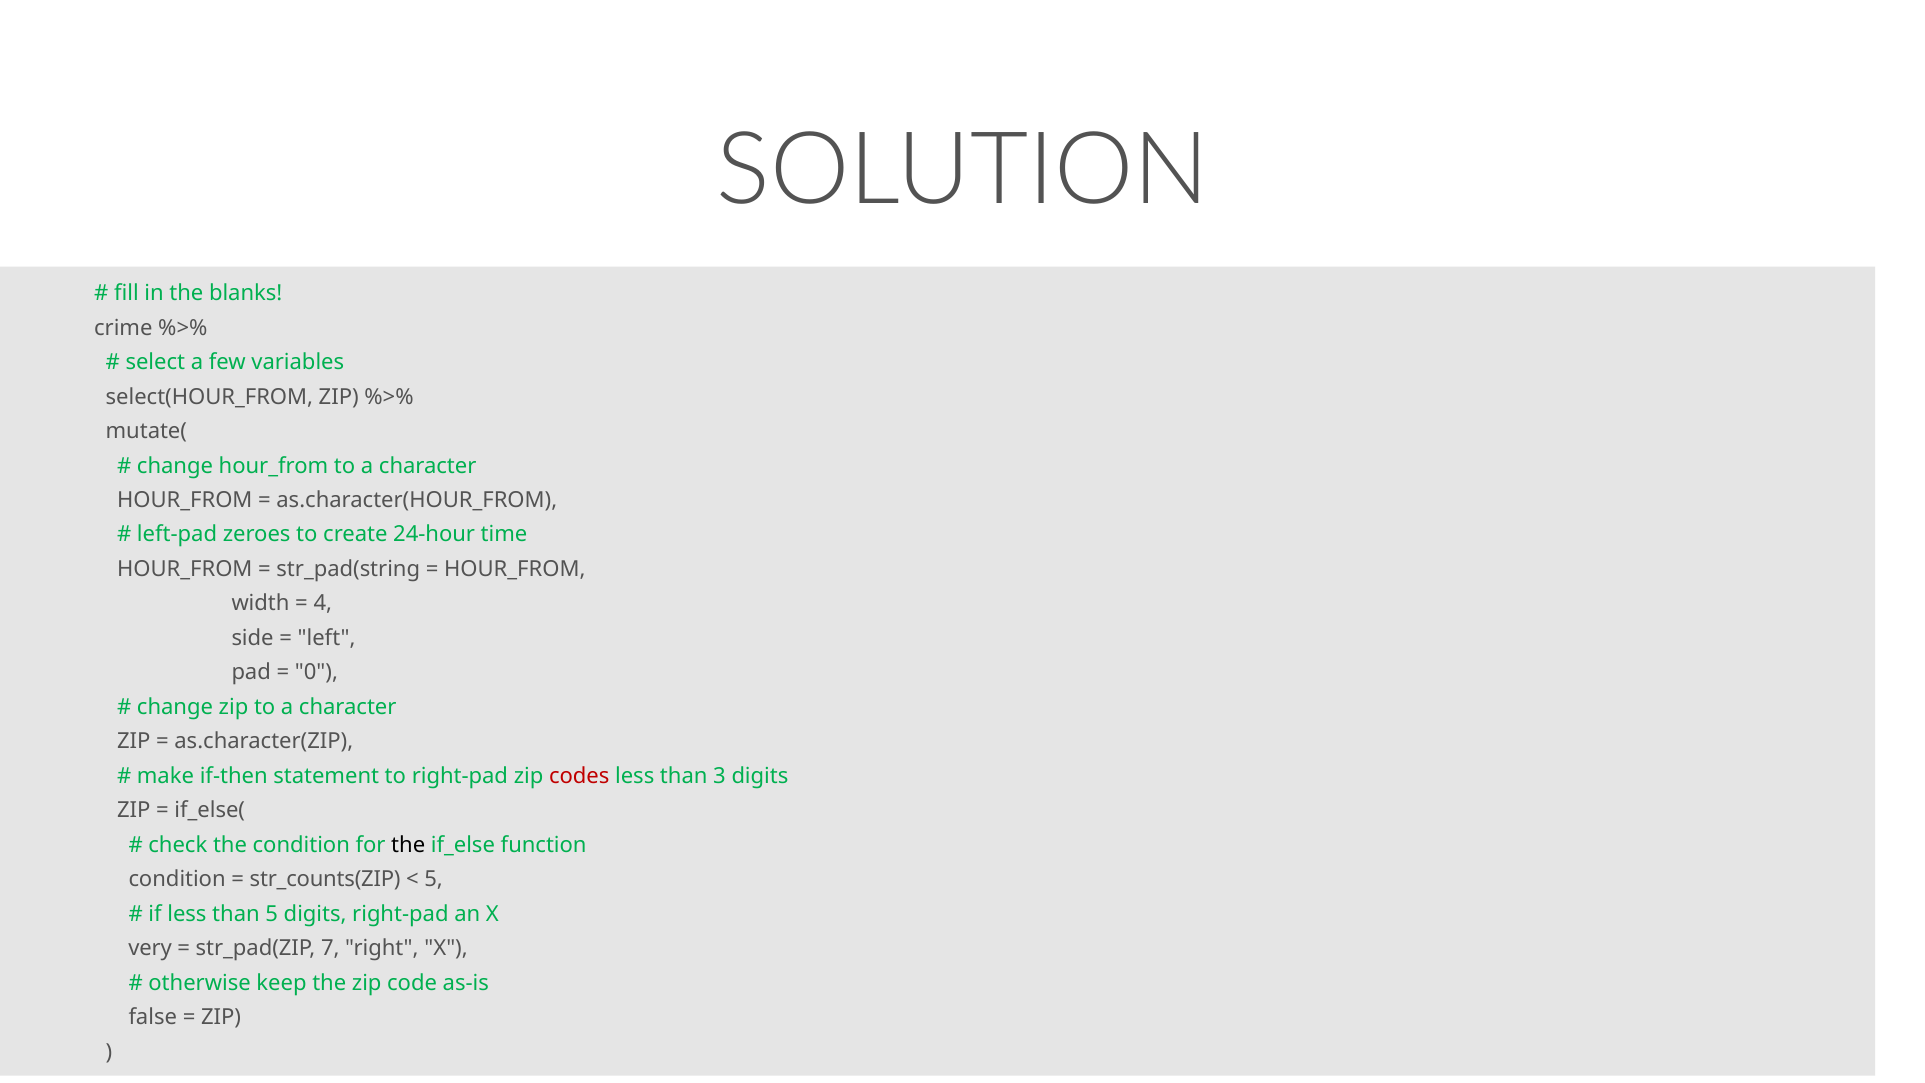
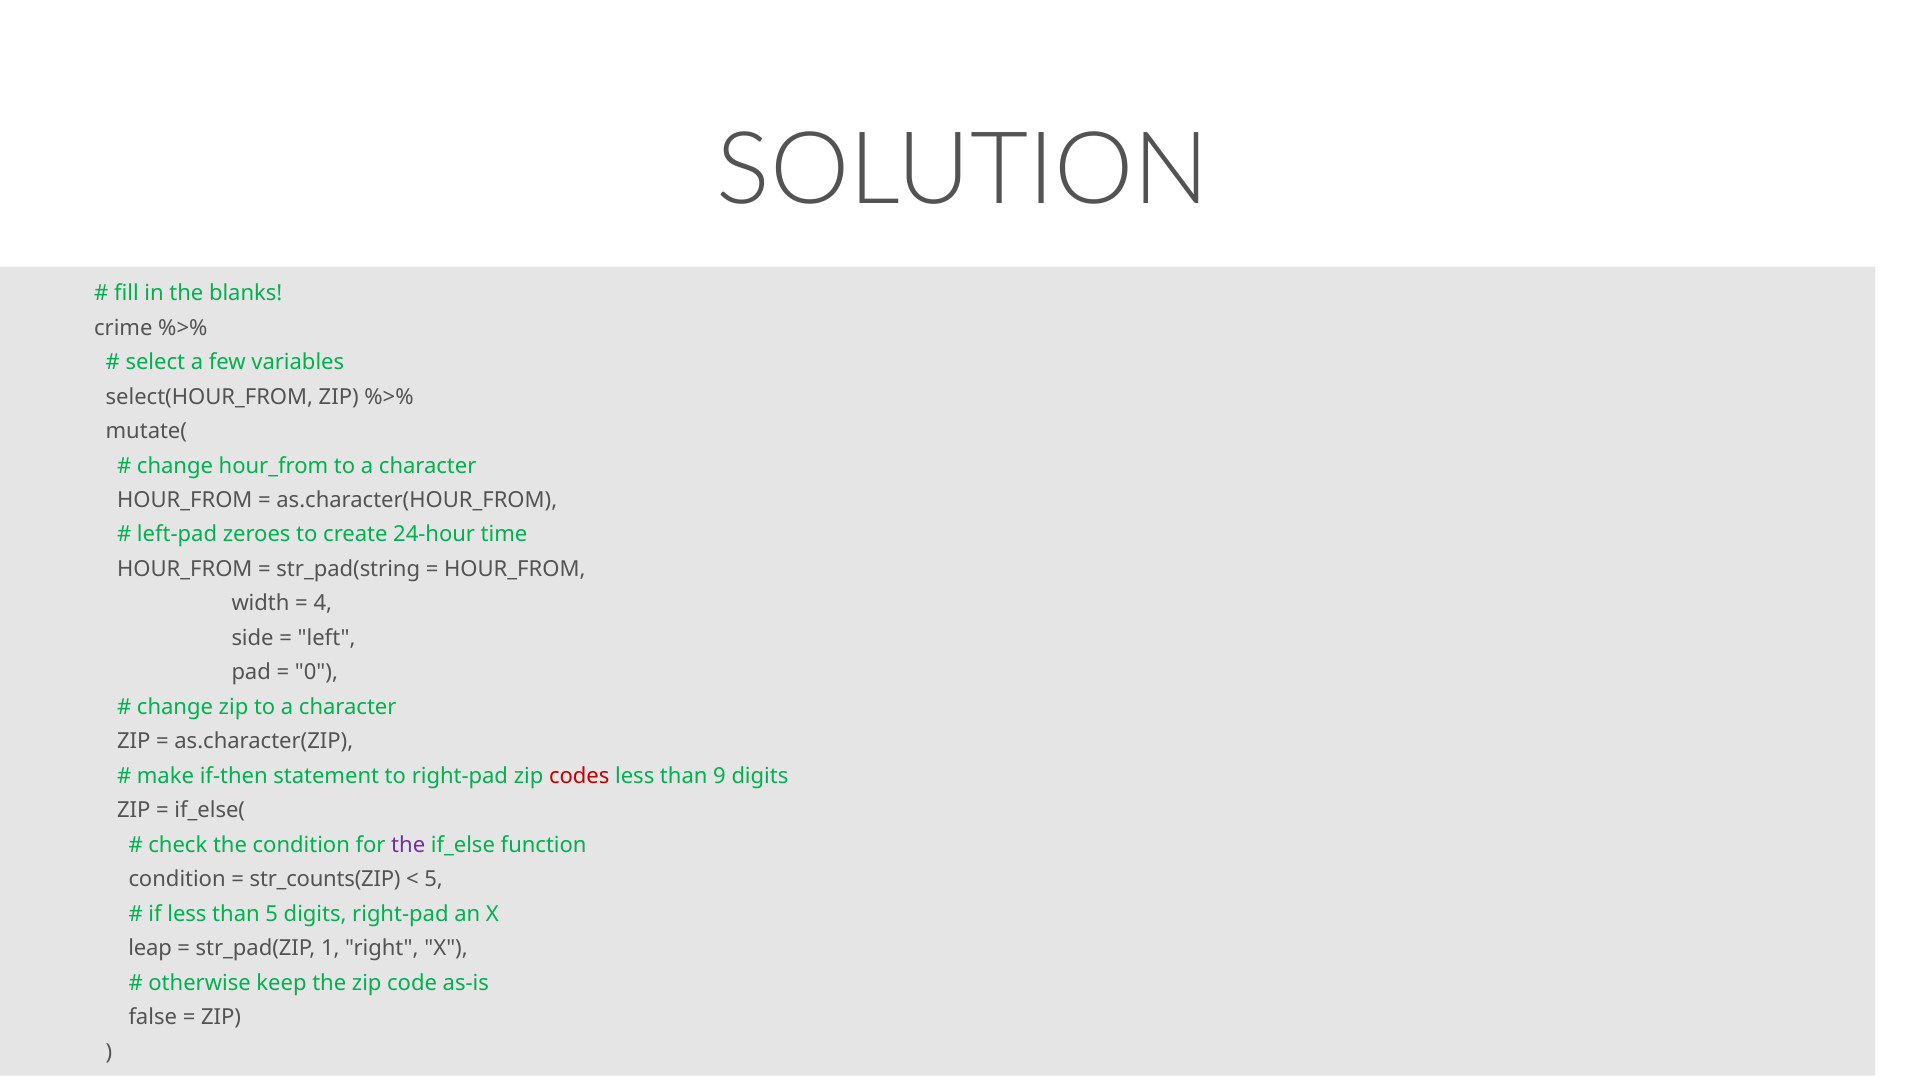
3: 3 -> 9 (719, 776)
the colour: black -> purple (408, 845)
very: very -> leap (150, 948)
7: 7 -> 1 (330, 948)
